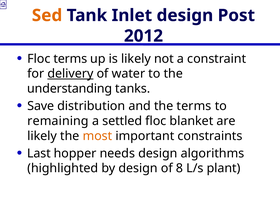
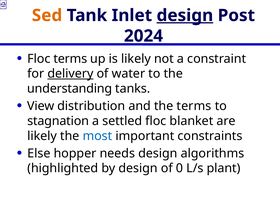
design underline: none -> present (185, 15)
2012: 2012 -> 2024 (143, 36)
Save: Save -> View (41, 106)
remaining: remaining -> stagnation (58, 121)
most colour: orange -> blue (97, 136)
Last: Last -> Else (39, 153)
8: 8 -> 0 (180, 168)
